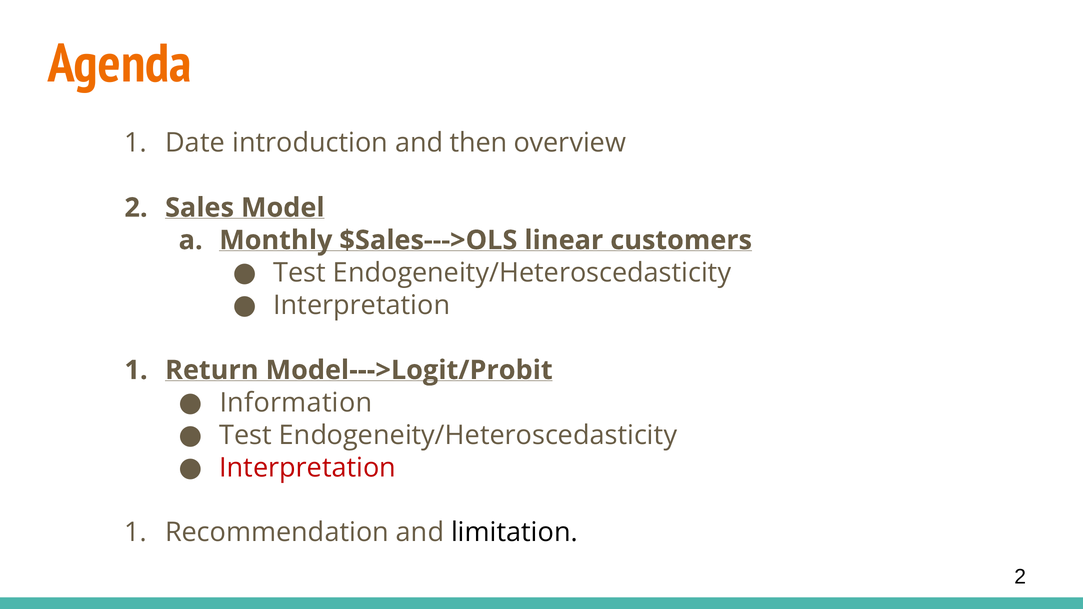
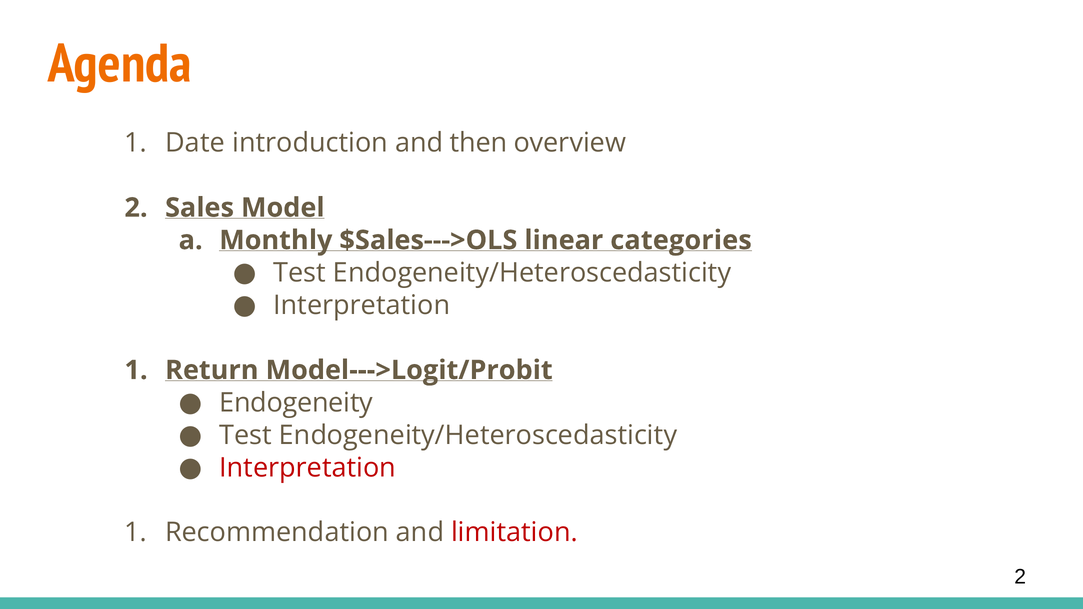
customers: customers -> categories (681, 240)
Information: Information -> Endogeneity (296, 403)
limitation colour: black -> red (514, 533)
